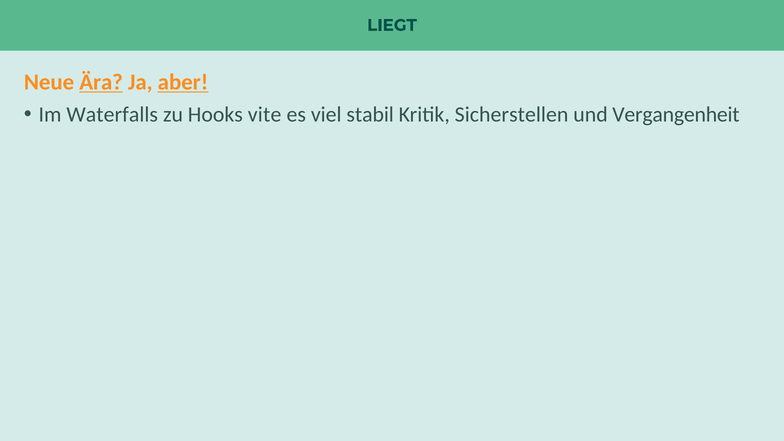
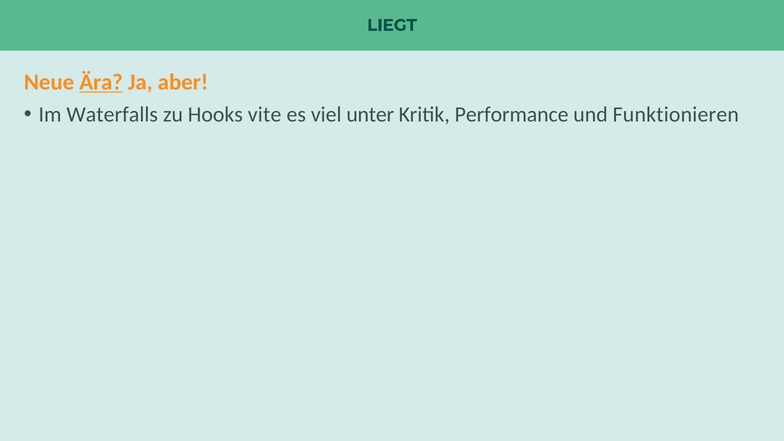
aber underline: present -> none (183, 82)
stabil: stabil -> unter (370, 114)
Sicherstellen: Sicherstellen -> Performance (512, 114)
Vergangenheit: Vergangenheit -> Funktionieren (676, 114)
